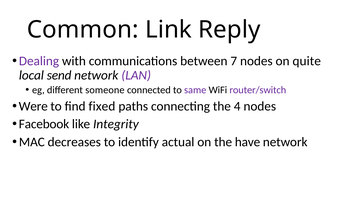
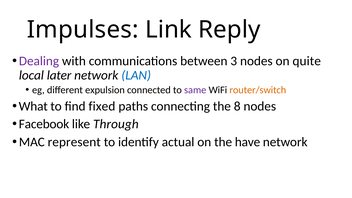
Common: Common -> Impulses (83, 30)
7: 7 -> 3 (234, 61)
send: send -> later (59, 75)
LAN colour: purple -> blue (136, 75)
someone: someone -> expulsion (105, 90)
router/switch colour: purple -> orange (258, 90)
Were: Were -> What (33, 106)
4: 4 -> 8 (237, 106)
Integrity: Integrity -> Through (116, 124)
decreases: decreases -> represent (74, 142)
